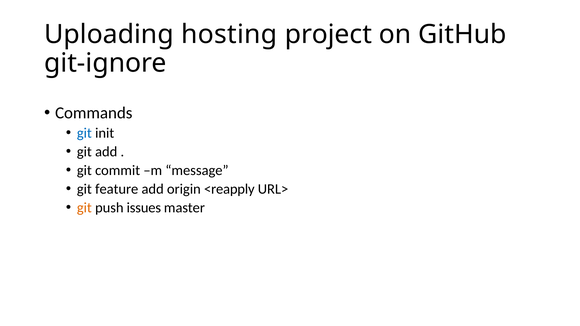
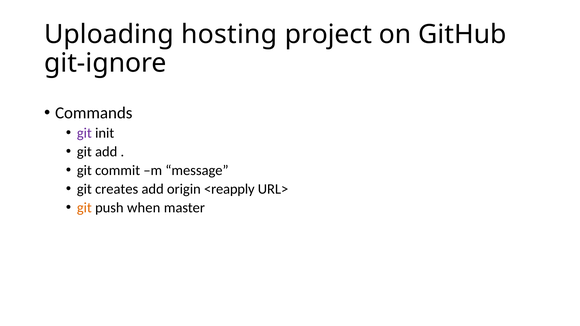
git colour: blue -> purple (84, 133)
feature: feature -> creates (117, 189)
issues: issues -> when (144, 208)
